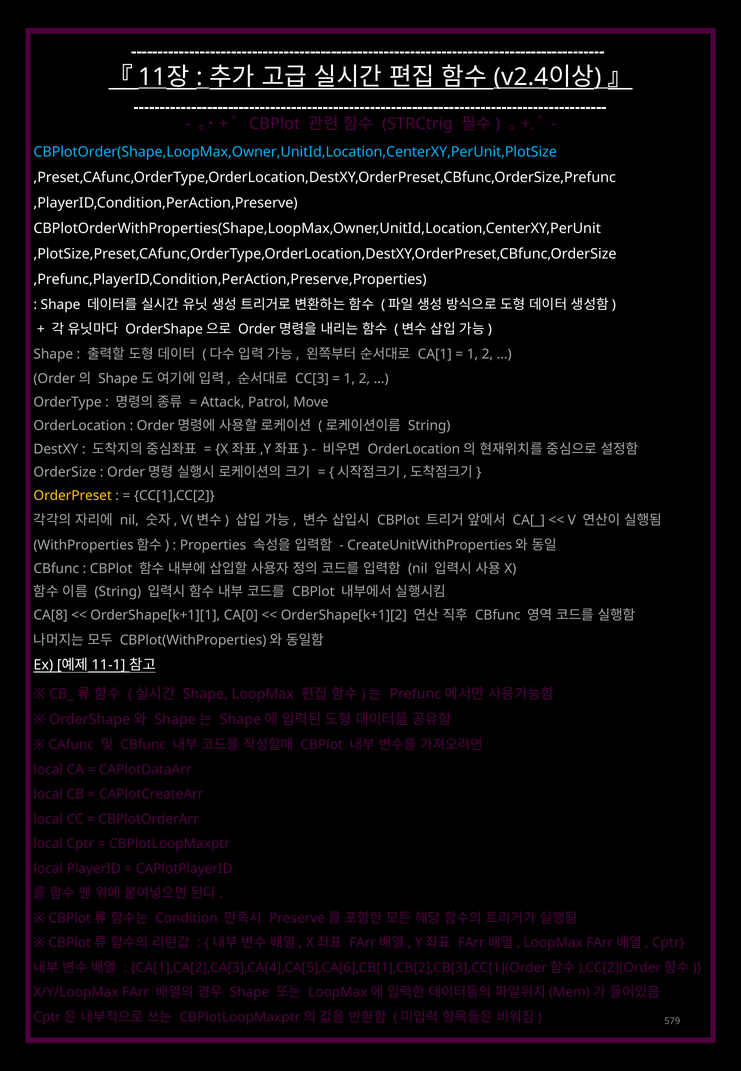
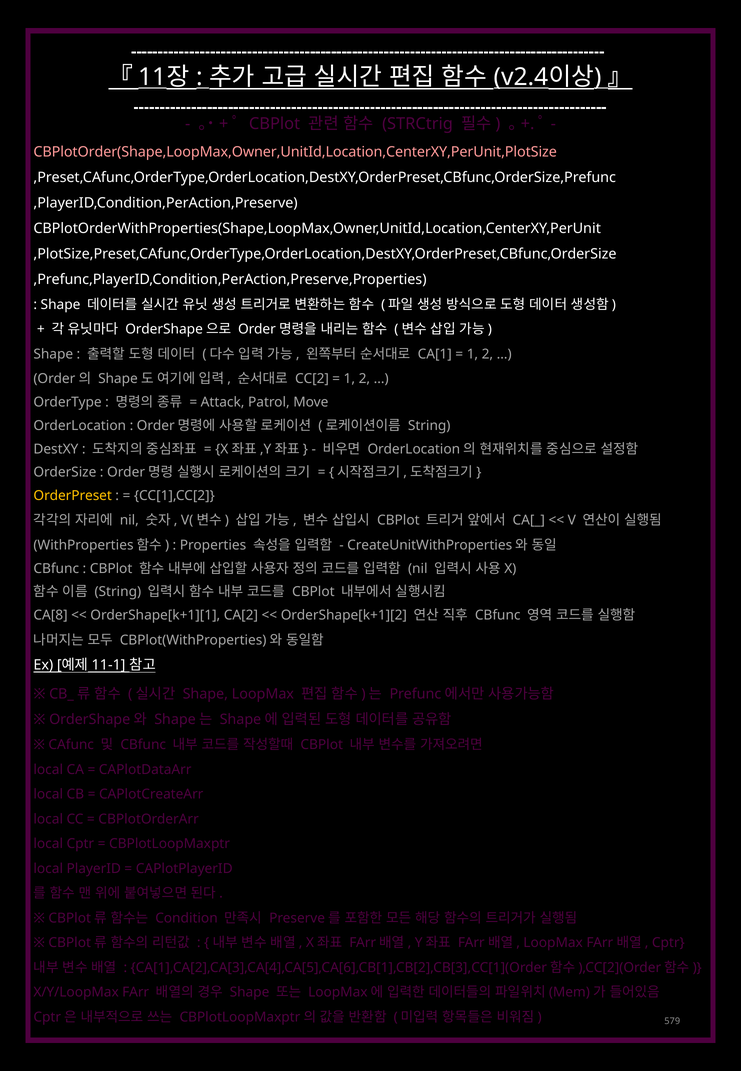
CBPlotOrder(Shape,LoopMax,Owner,UnitId,Location,CenterXY,PerUnit,PlotSize colour: light blue -> pink (295, 152)
CC[3: CC[3 -> CC[2 (312, 379)
CA[0: CA[0 -> CA[2 (241, 615)
